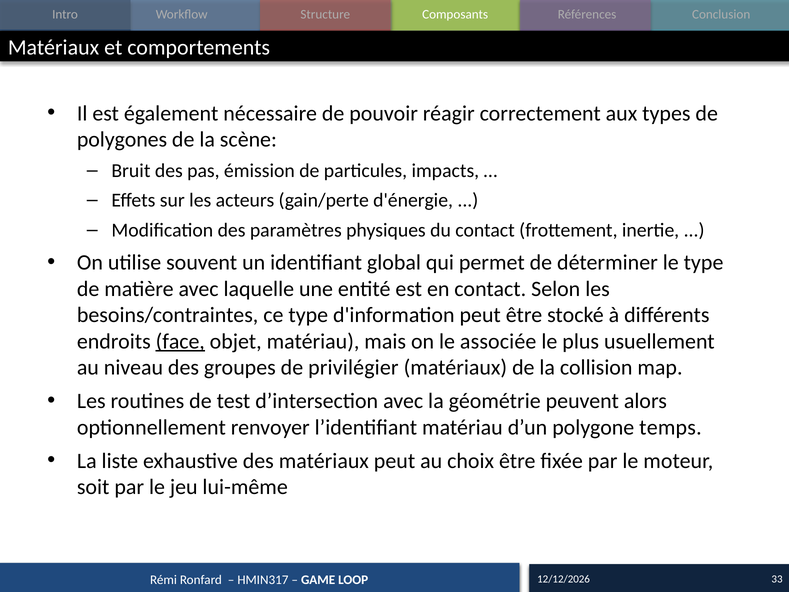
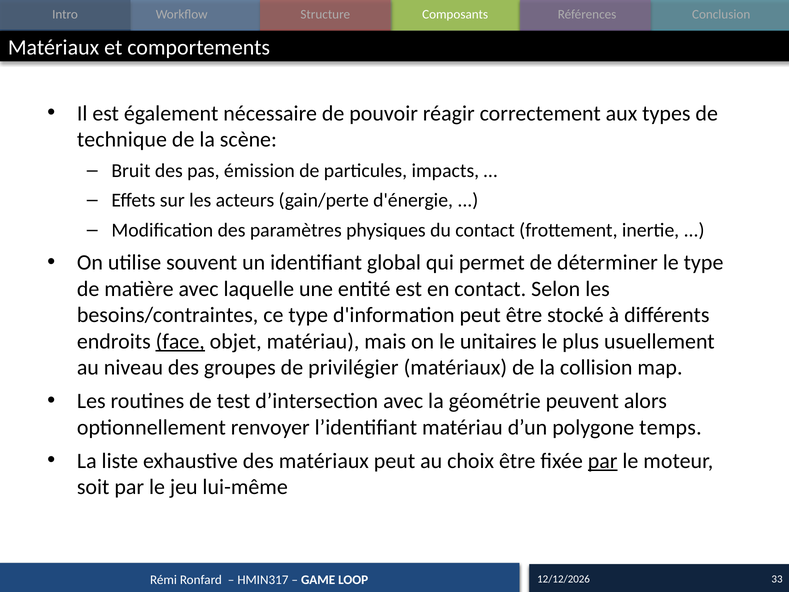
polygones: polygones -> technique (122, 140)
associée: associée -> unitaires (498, 341)
par underline: none -> present (603, 461)
